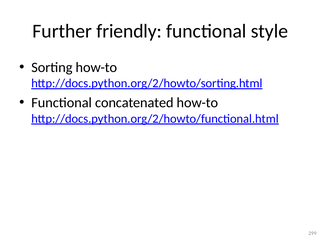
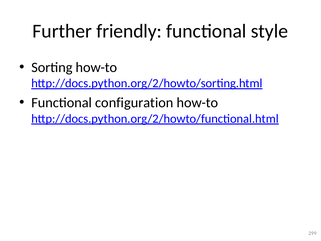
concatenated: concatenated -> configuration (134, 103)
